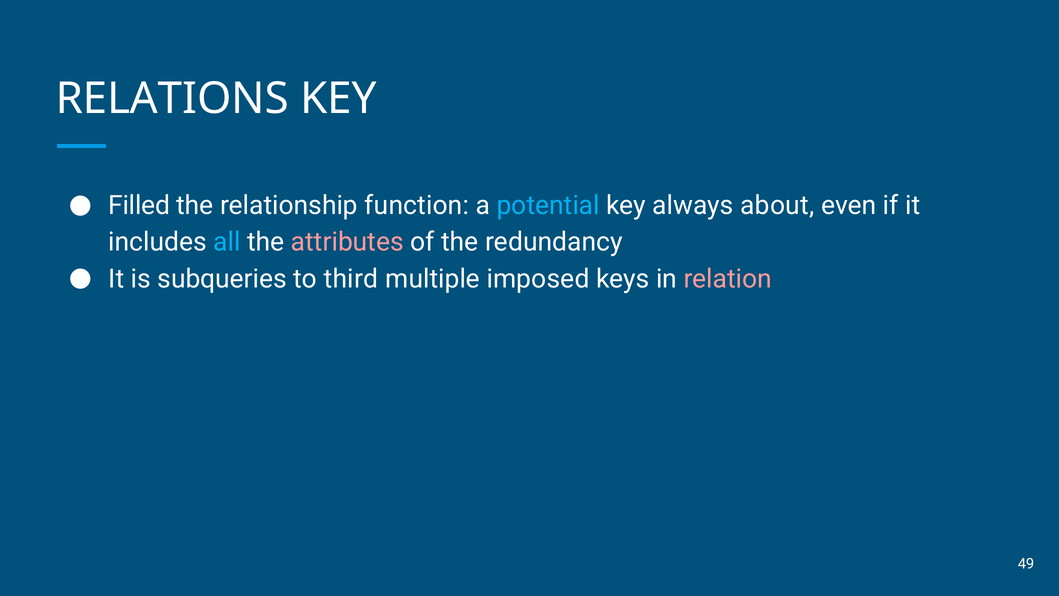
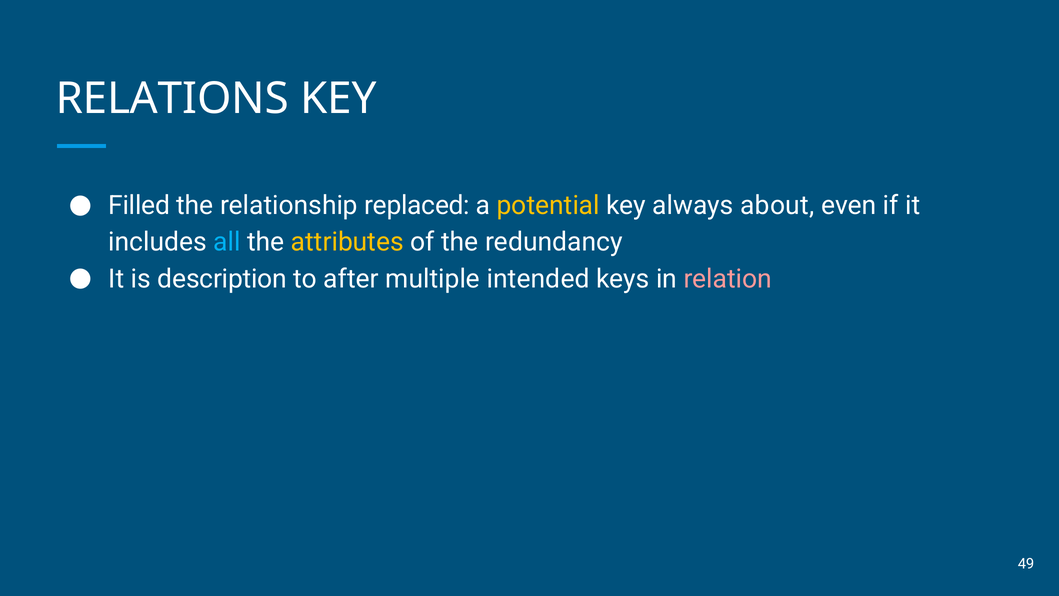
function: function -> replaced (417, 206)
potential colour: light blue -> yellow (548, 206)
attributes colour: pink -> yellow (347, 242)
subqueries: subqueries -> description (222, 279)
third: third -> after (351, 279)
imposed: imposed -> intended (538, 279)
